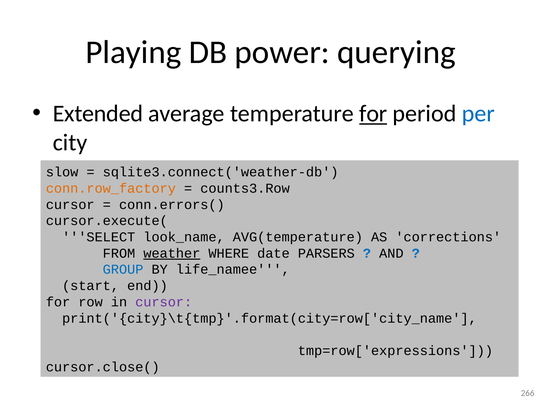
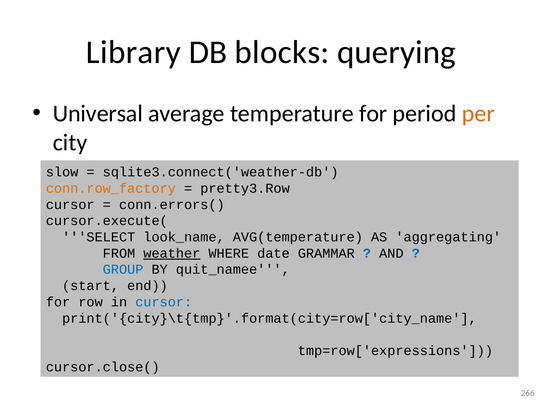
Playing: Playing -> Library (133, 52)
power: power -> blocks (282, 52)
Extended: Extended -> Universal (98, 114)
for underline: present -> none (373, 114)
per colour: blue -> orange (478, 114)
counts3.Row: counts3.Row -> pretty3.Row (245, 189)
corrections: corrections -> aggregating (448, 237)
PARSERS: PARSERS -> GRAMMAR (326, 254)
life_namee: life_namee -> quit_namee (233, 270)
cursor colour: purple -> blue (164, 302)
